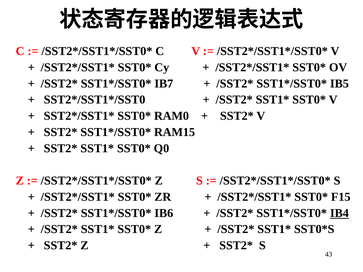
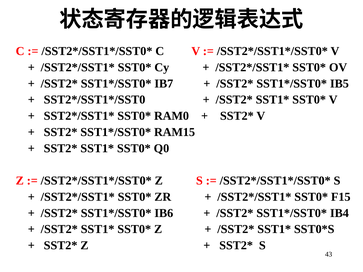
IB4 underline: present -> none (339, 213)
